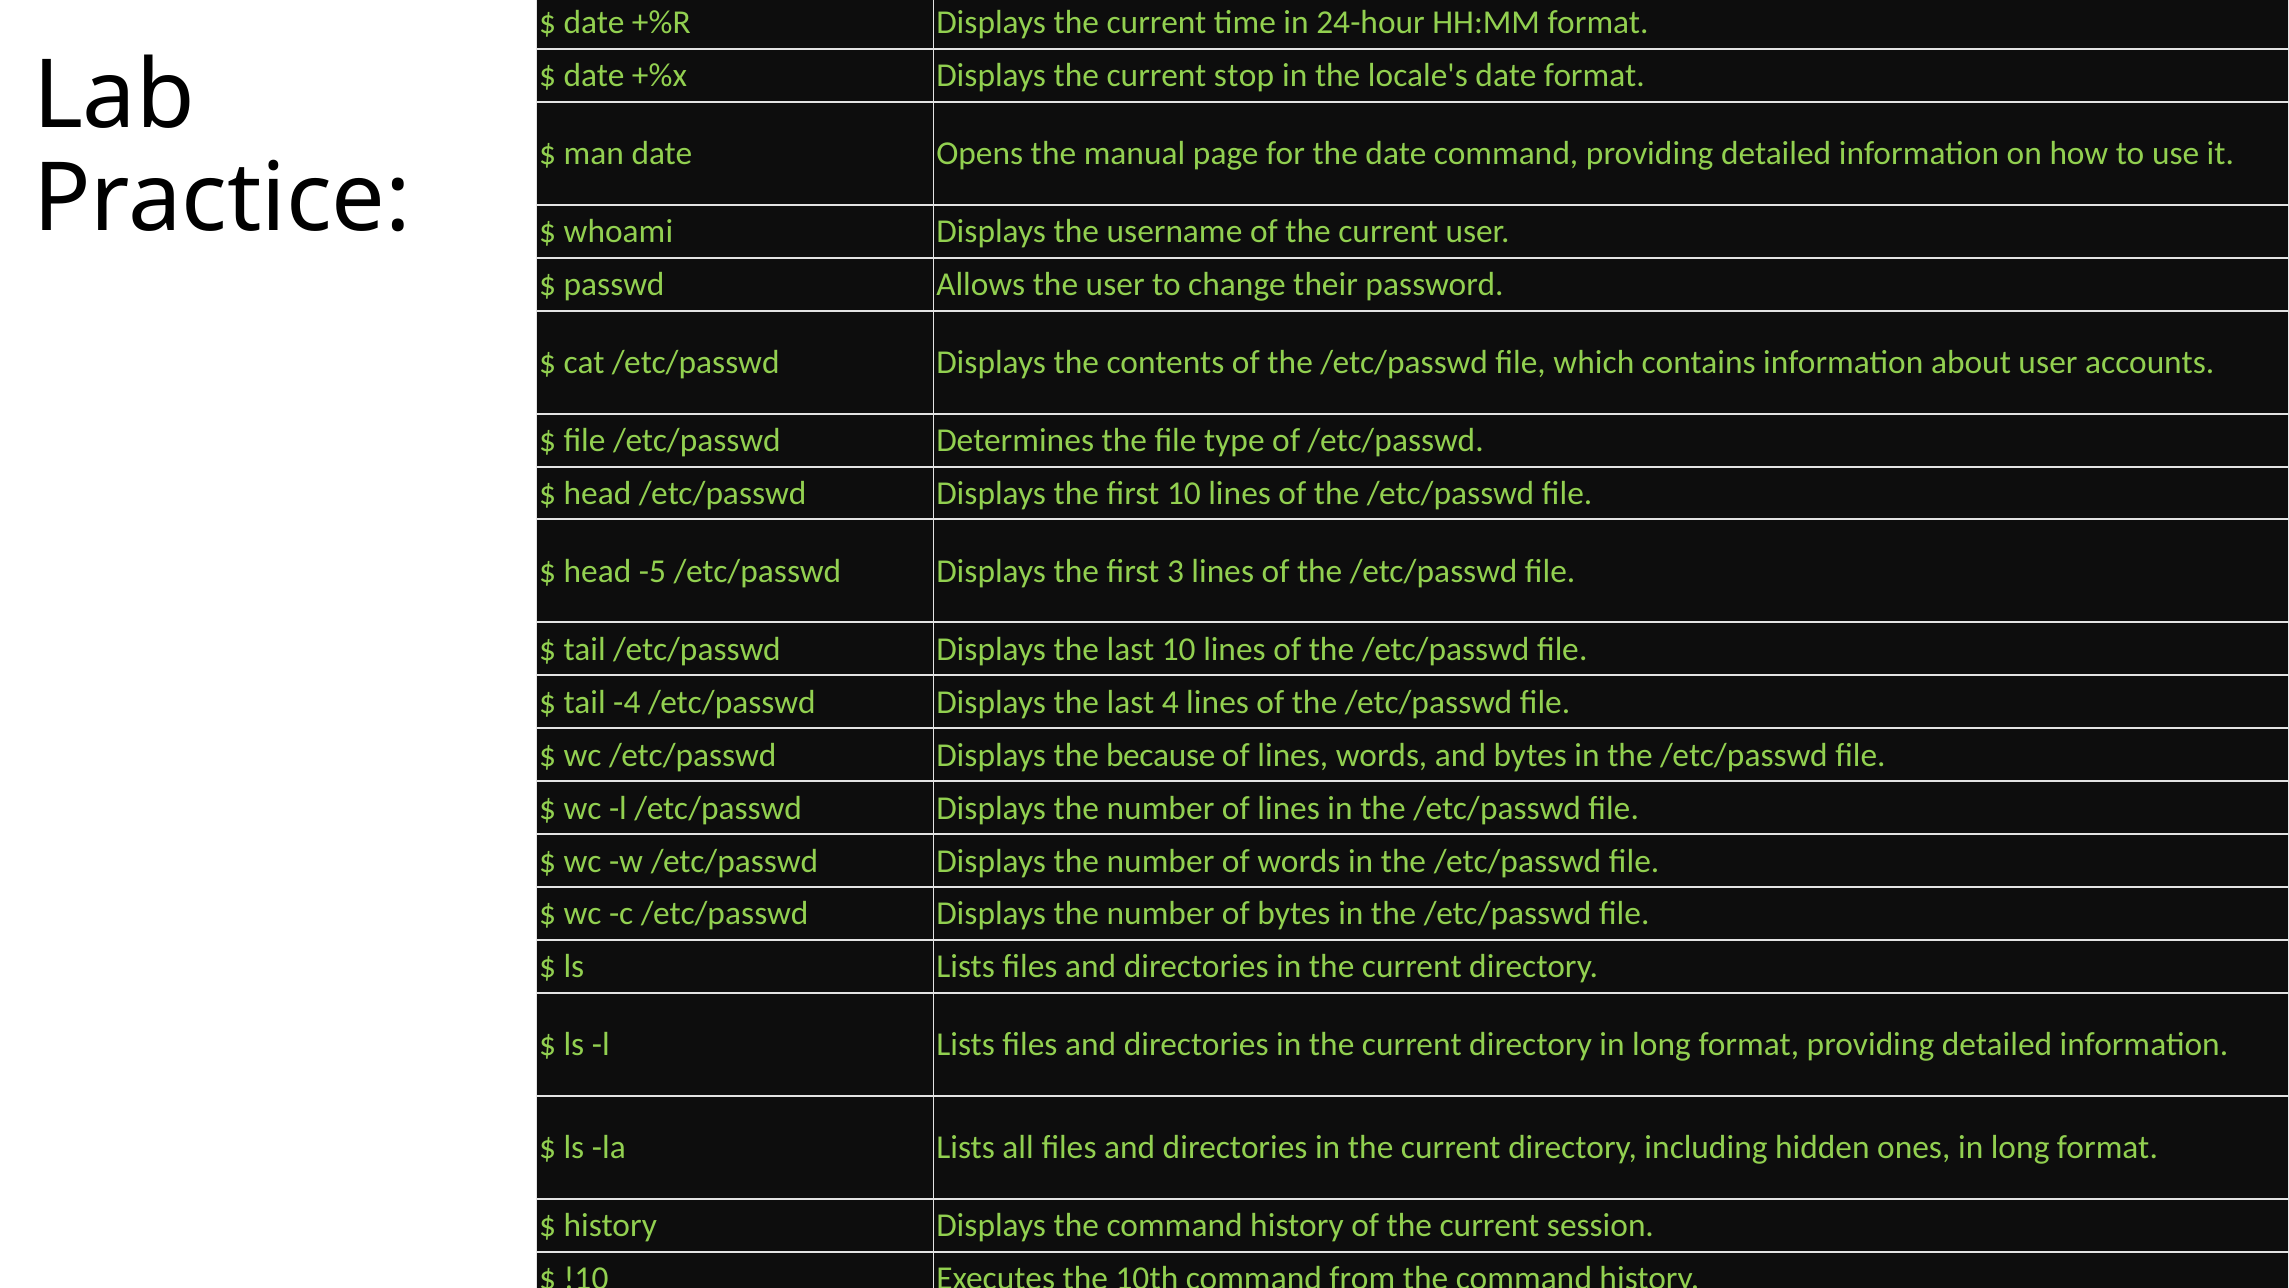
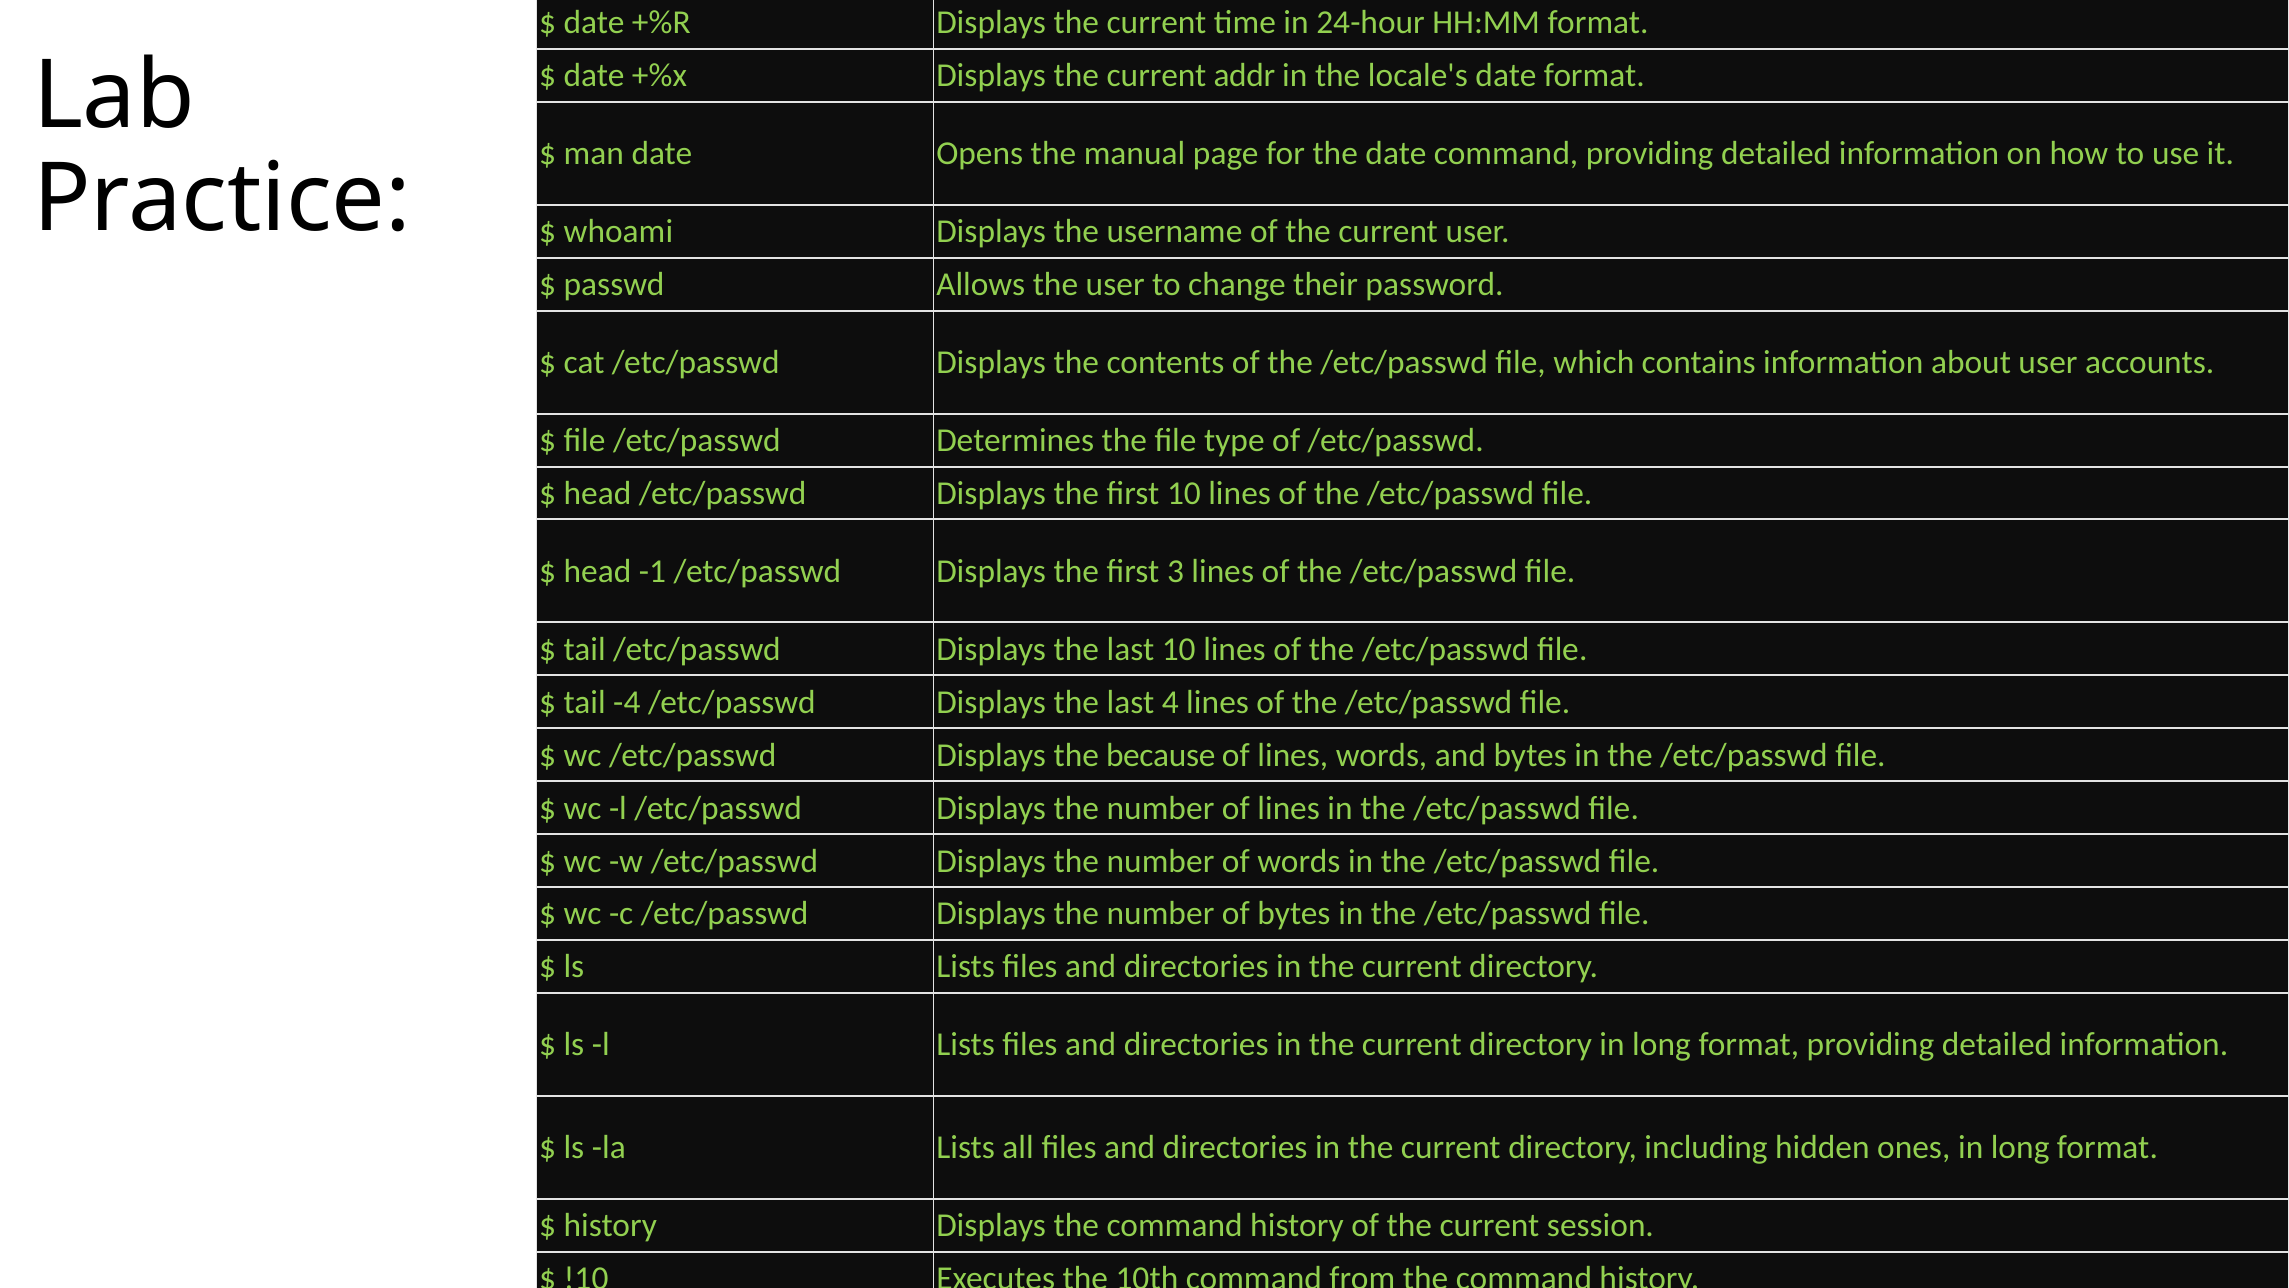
current stop: stop -> addr (1244, 76)
-5: -5 -> -1 (652, 571)
